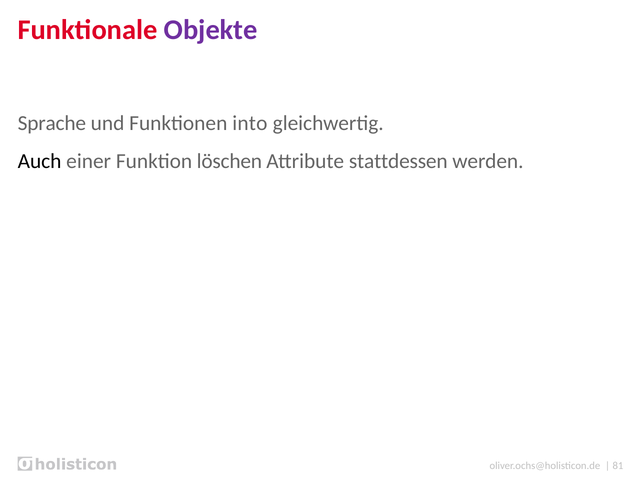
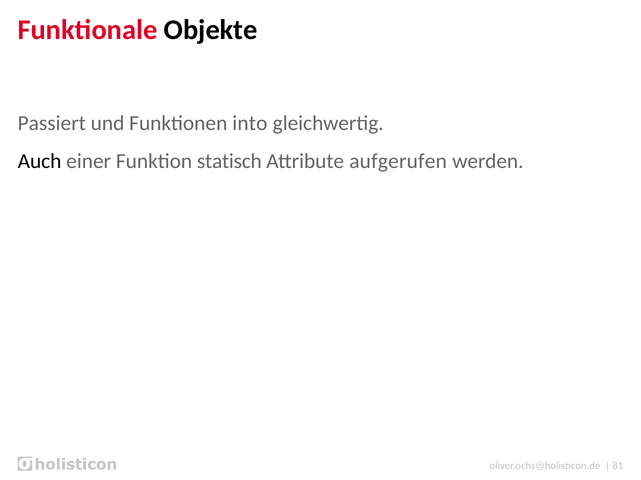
Objekte colour: purple -> black (211, 30)
Sprache: Sprache -> Passiert (52, 123)
löschen: löschen -> statisch (229, 161)
stattdessen: stattdessen -> aufgerufen (398, 161)
